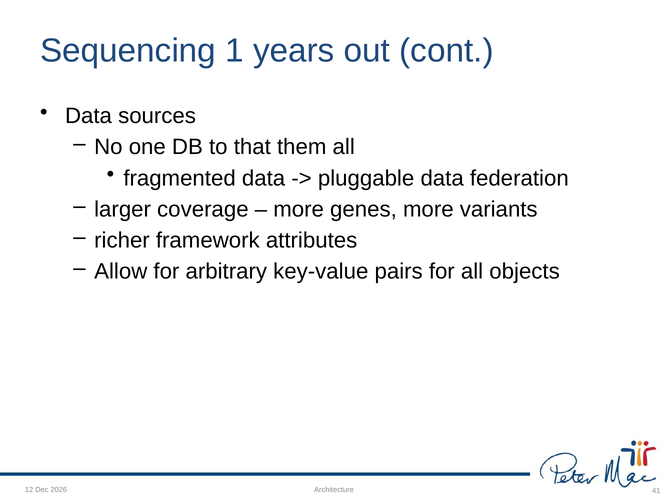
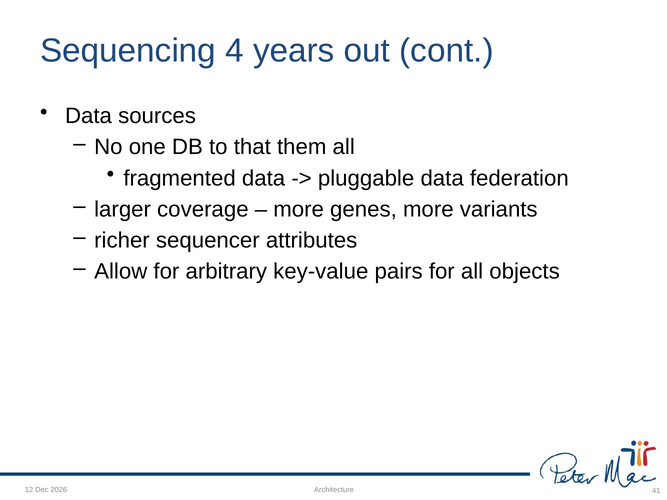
1: 1 -> 4 (235, 51)
framework: framework -> sequencer (208, 241)
